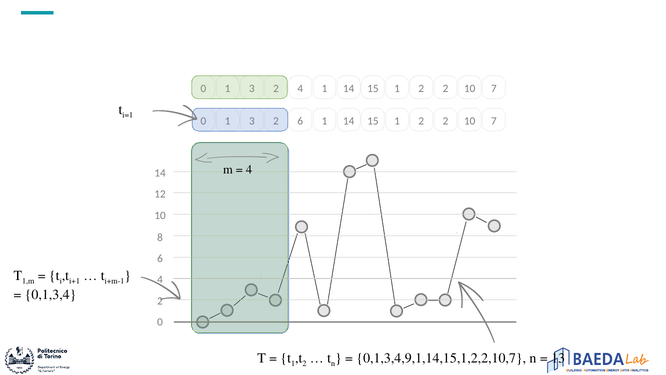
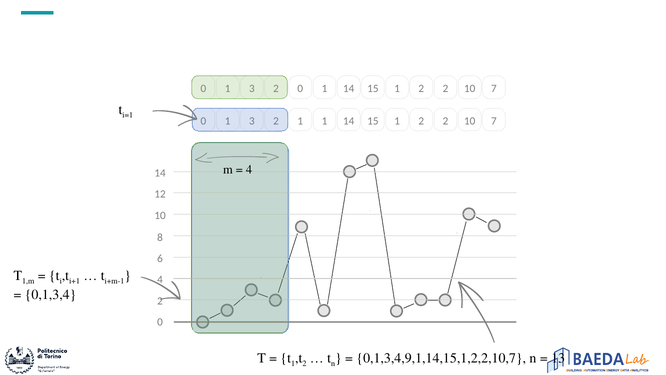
4: 4 -> 0 (300, 89)
6: 6 -> 1 (300, 121)
